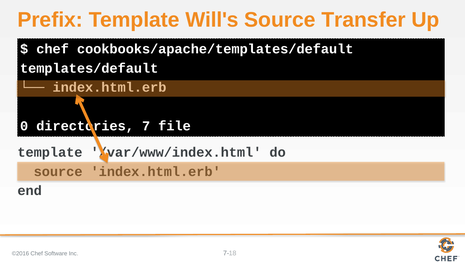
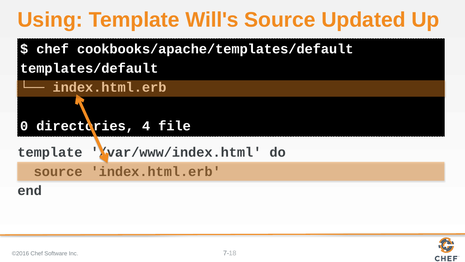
Prefix: Prefix -> Using (50, 20)
Transfer: Transfer -> Updated (364, 20)
7: 7 -> 4 (146, 126)
